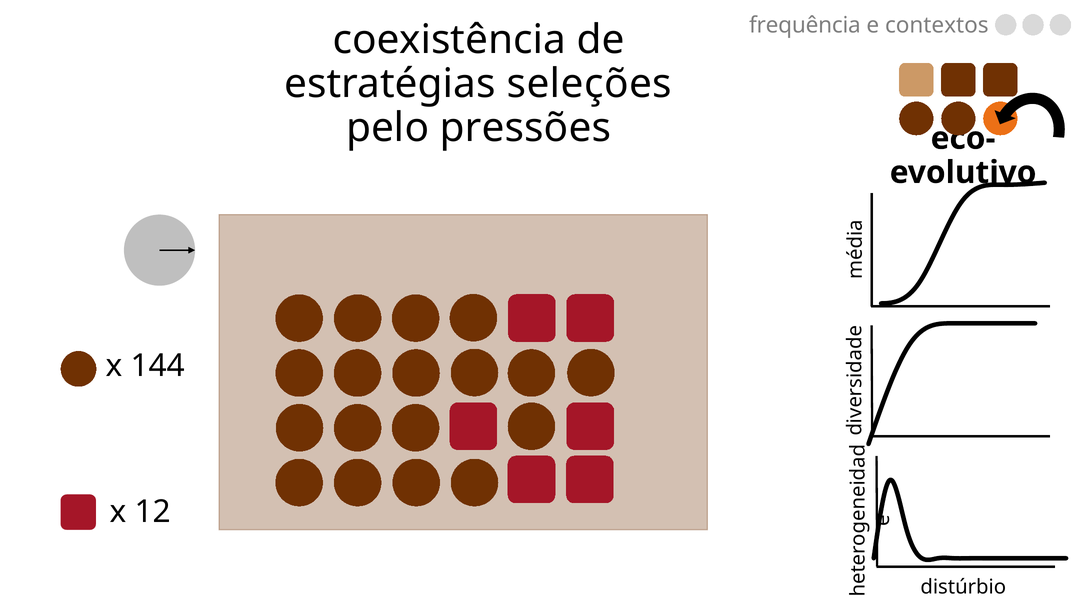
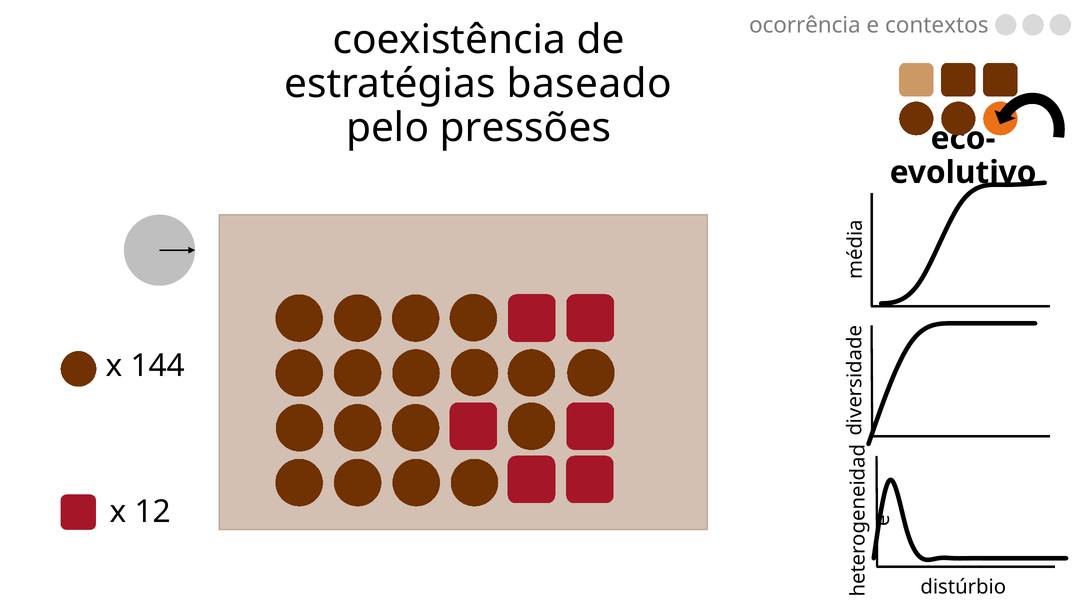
frequência: frequência -> ocorrência (805, 25)
seleções: seleções -> baseado (589, 84)
